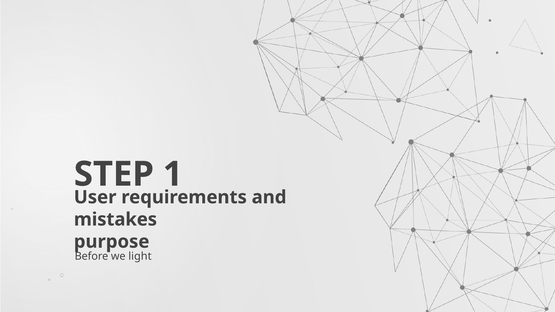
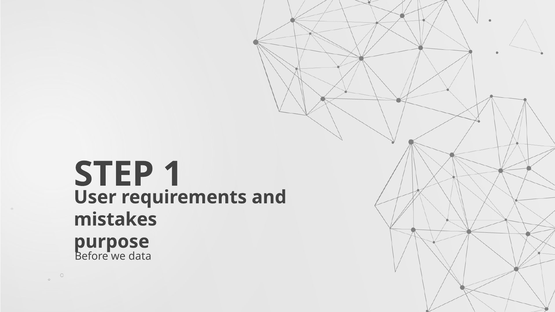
light: light -> data (140, 256)
